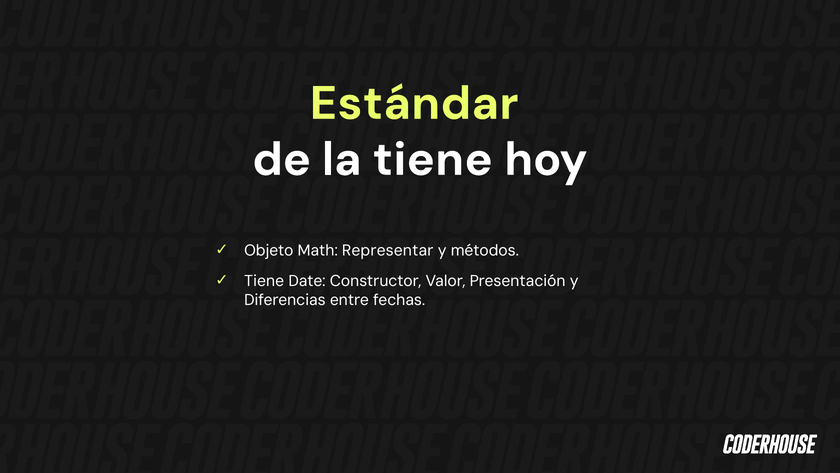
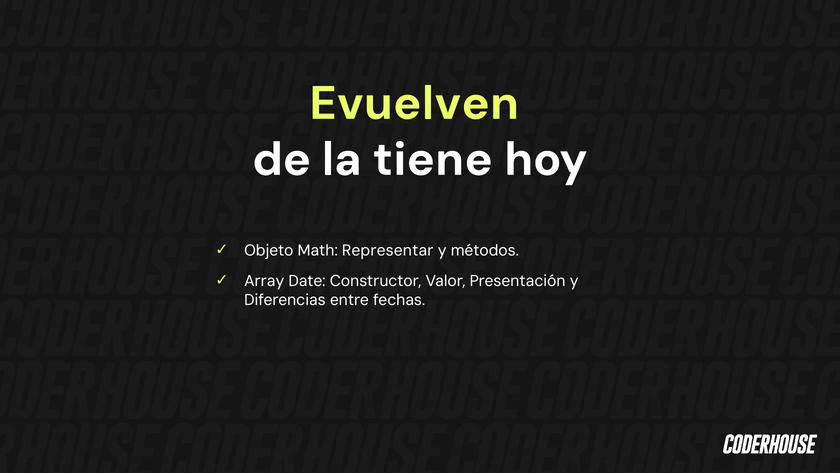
Estándar: Estándar -> Evuelven (414, 103)
Tiene: Tiene -> Array (264, 281)
